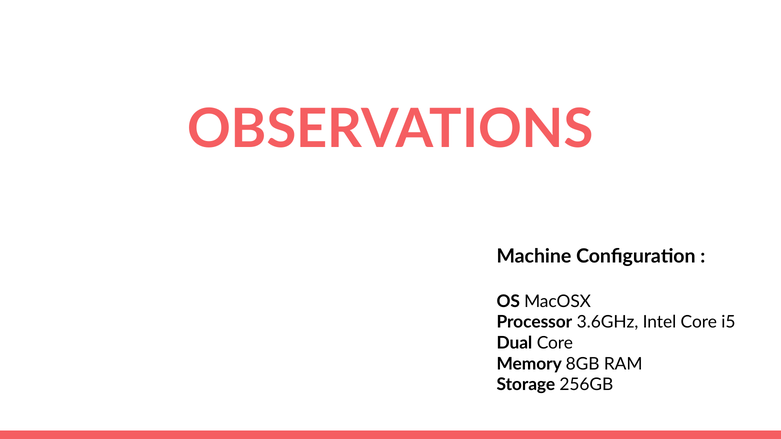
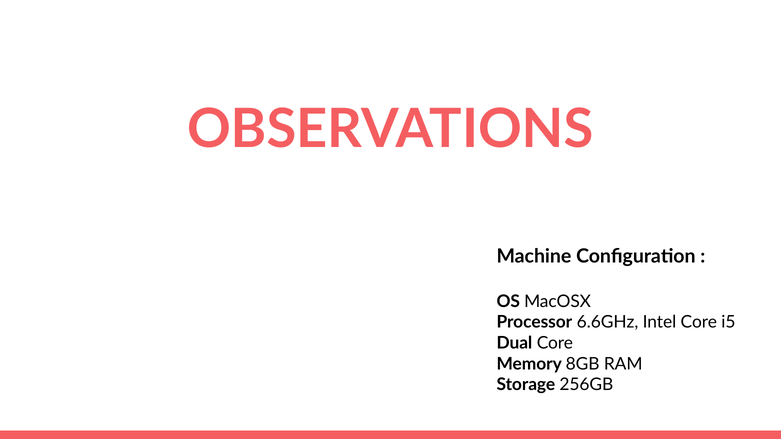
3.6GHz: 3.6GHz -> 6.6GHz (608, 323)
